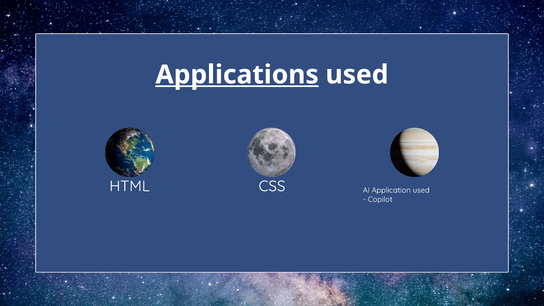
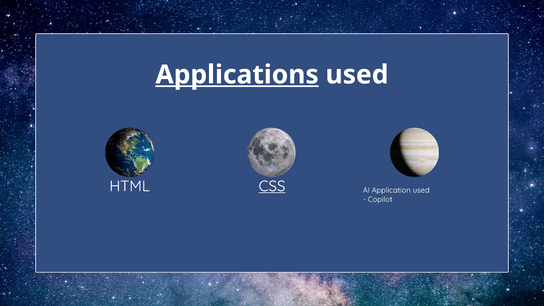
CSS underline: none -> present (272, 186)
